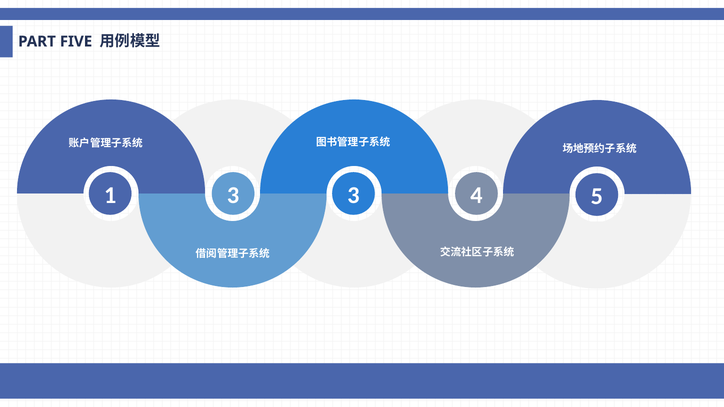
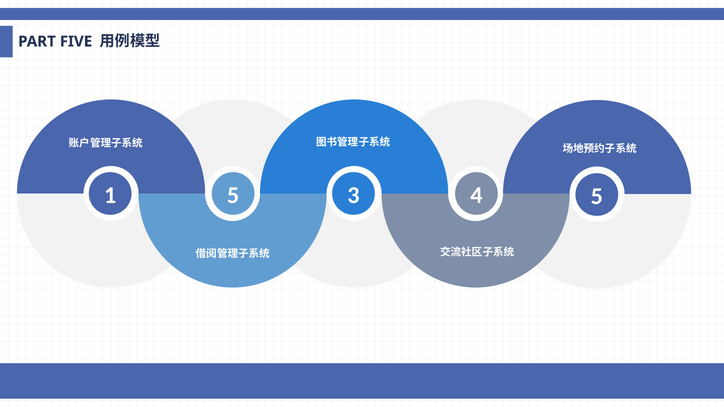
1 3: 3 -> 5 (233, 195)
